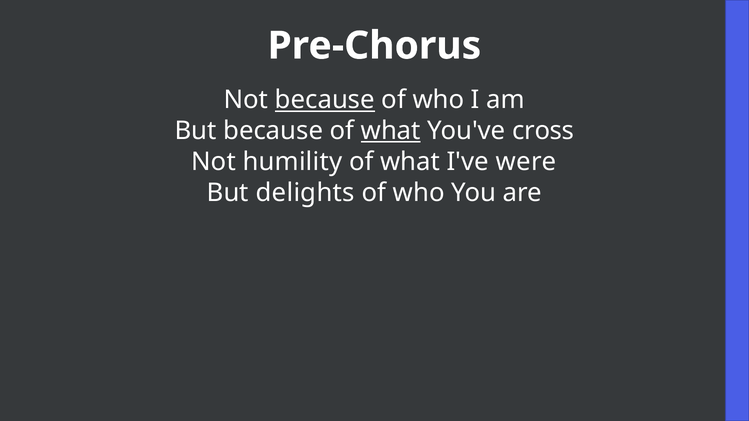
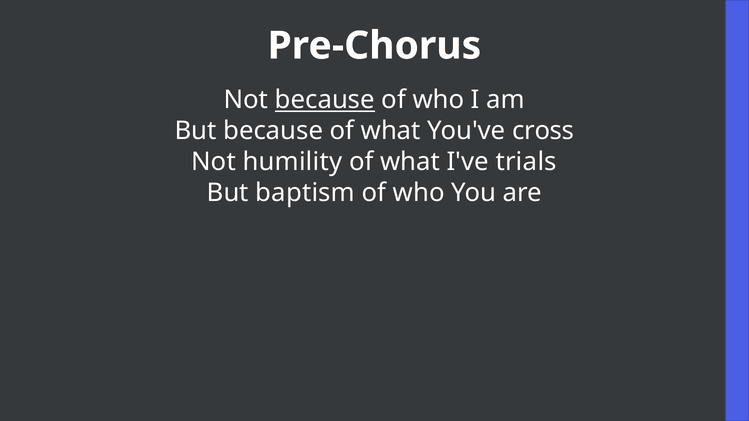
what underline: present -> none (391, 131)
were: were -> trials (526, 162)
delights: delights -> baptism (305, 193)
